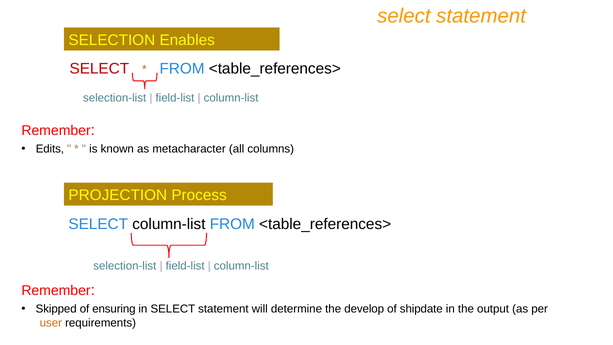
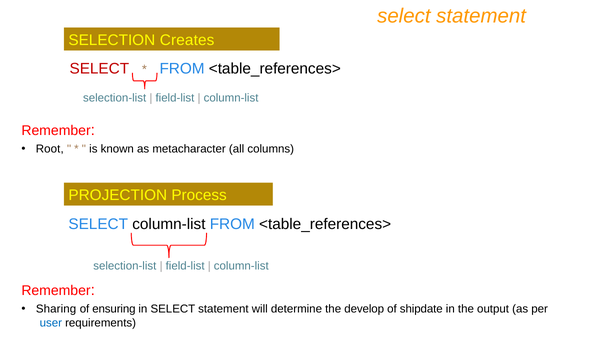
Enables: Enables -> Creates (187, 40)
Edits: Edits -> Root (50, 149)
Skipped: Skipped -> Sharing (56, 309)
user colour: orange -> blue (51, 323)
